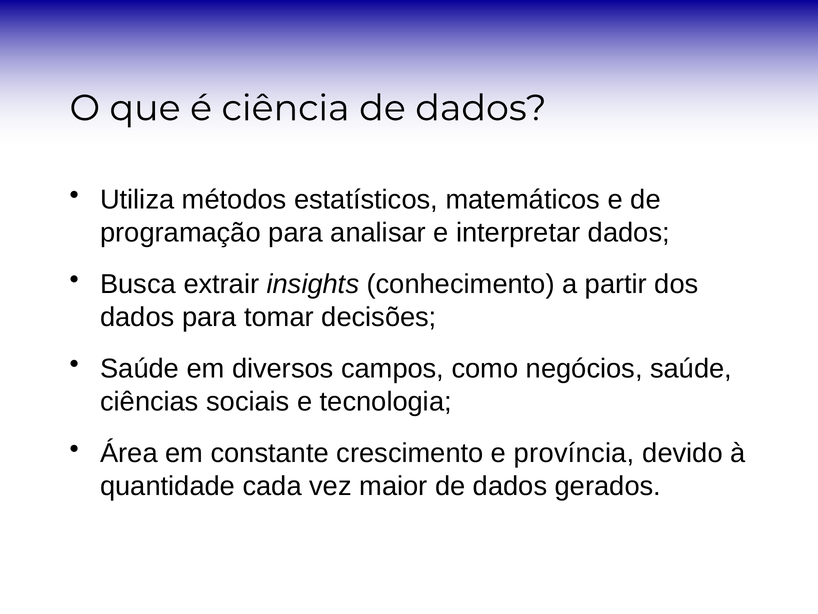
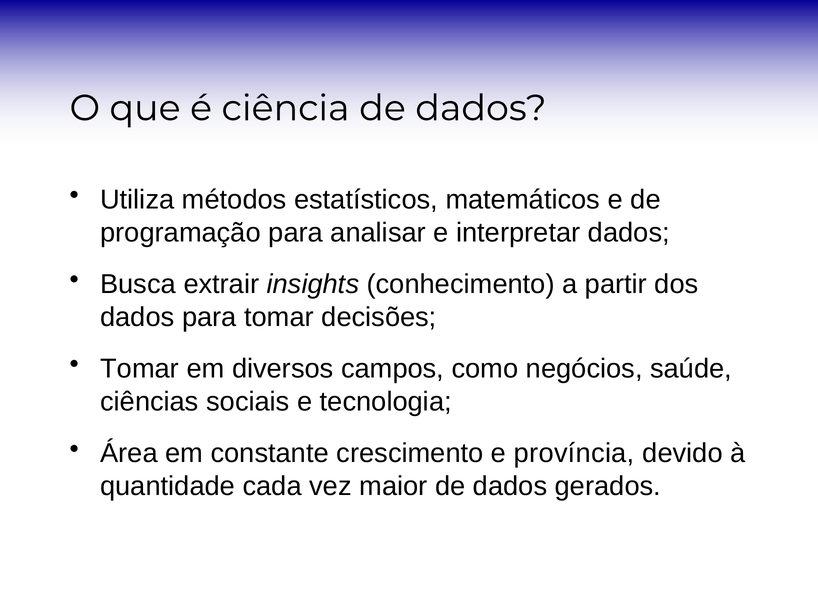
Saúde: Saúde -> Tomar (140, 369)
